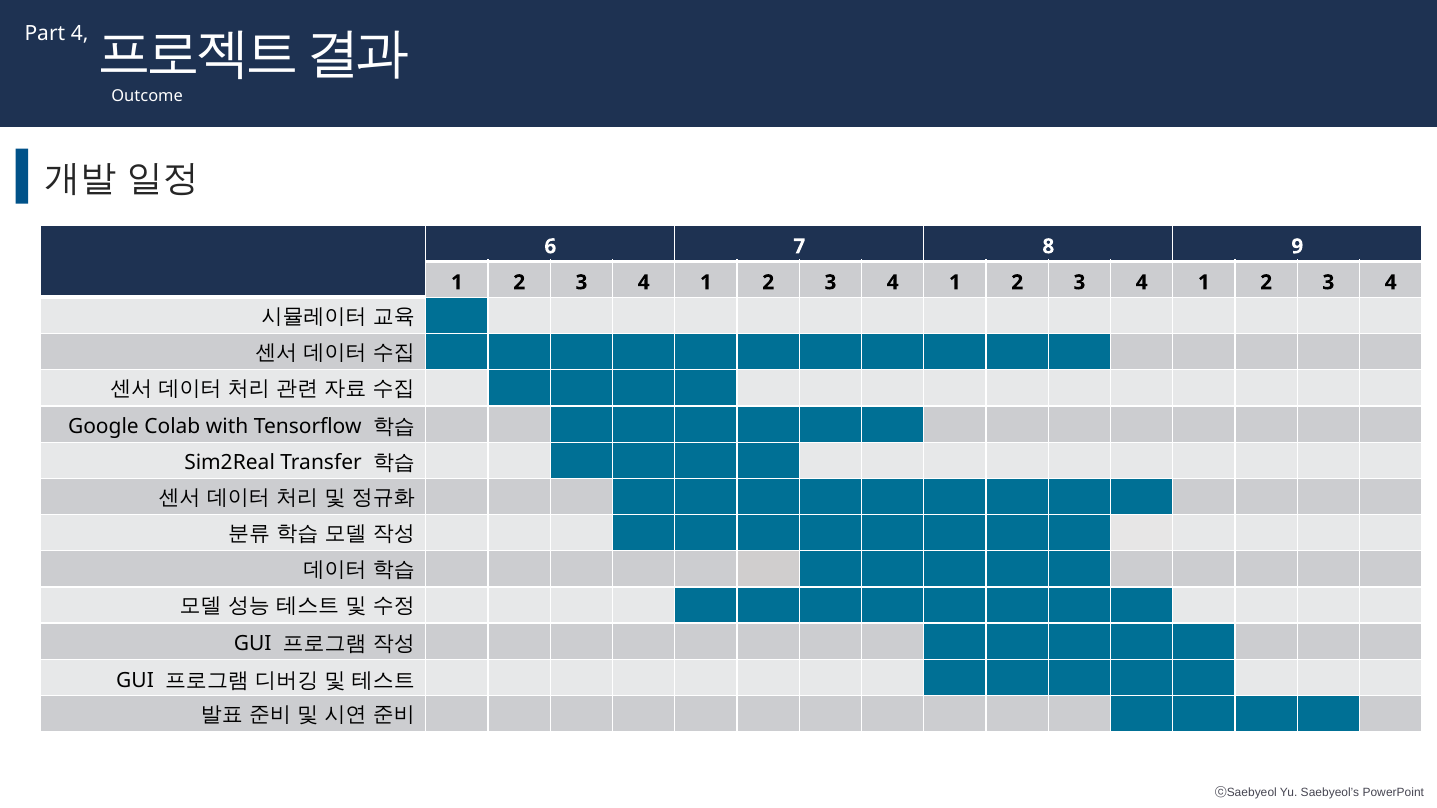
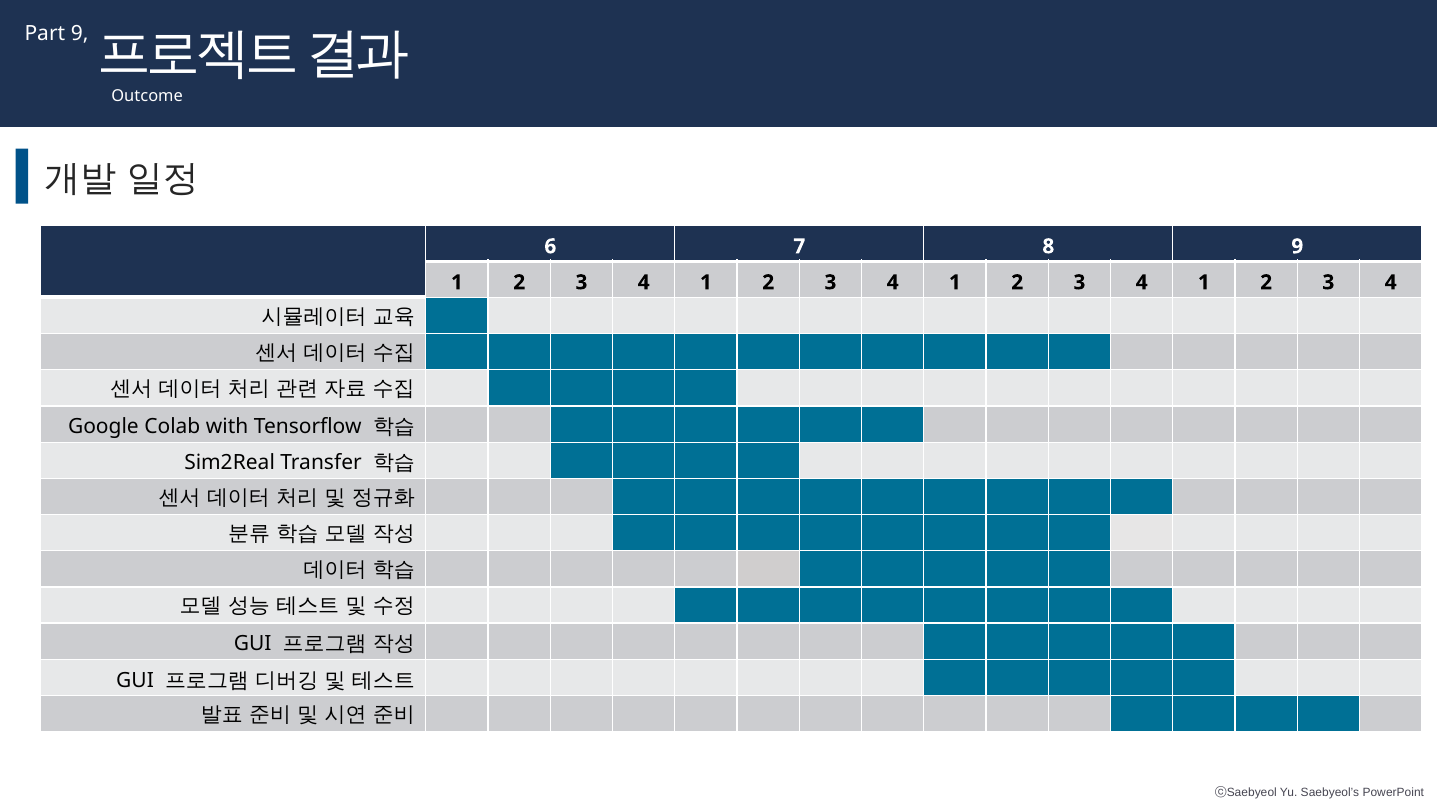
Part 4: 4 -> 9 (80, 33)
